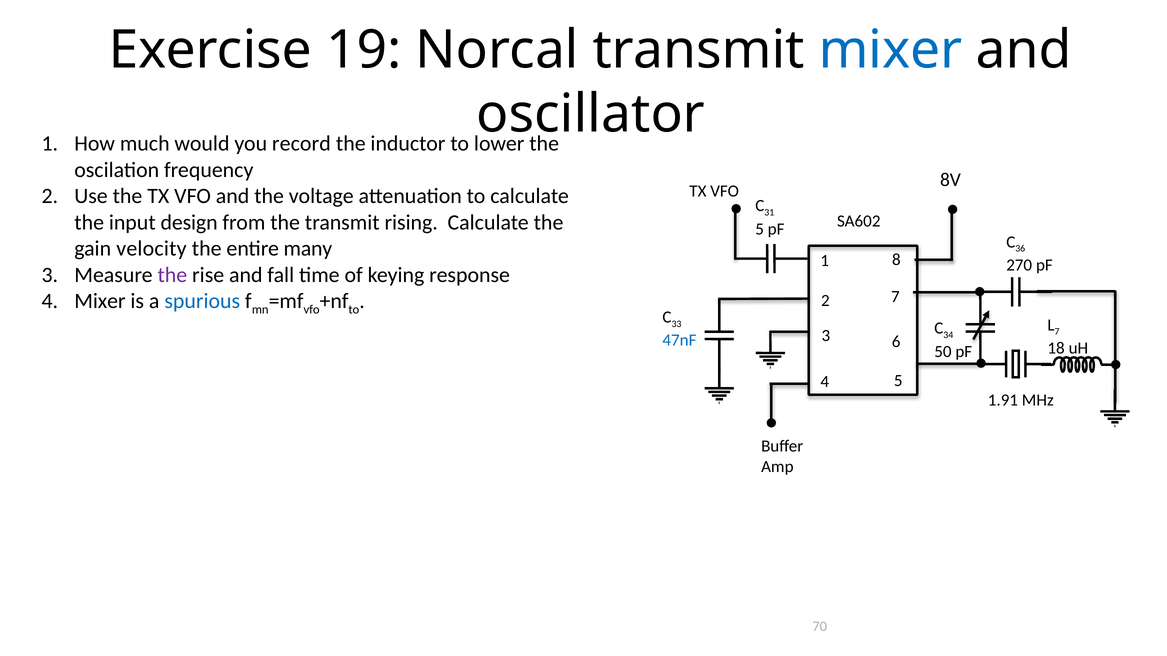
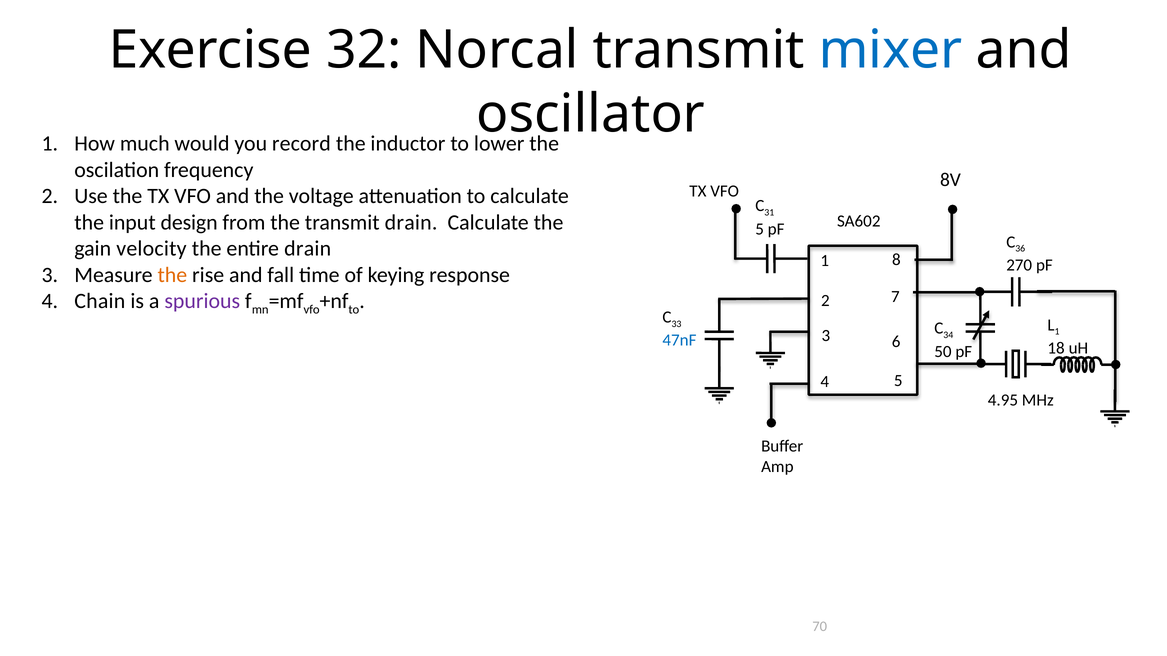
19: 19 -> 32 (364, 50)
transmit rising: rising -> drain (411, 222)
entire many: many -> drain (308, 249)
the colour: purple -> orange (172, 275)
4 Mixer: Mixer -> Chain (100, 301)
spurious colour: blue -> purple (202, 301)
7: 7 -> 1 (1057, 332)
1.91: 1.91 -> 4.95 (1003, 401)
